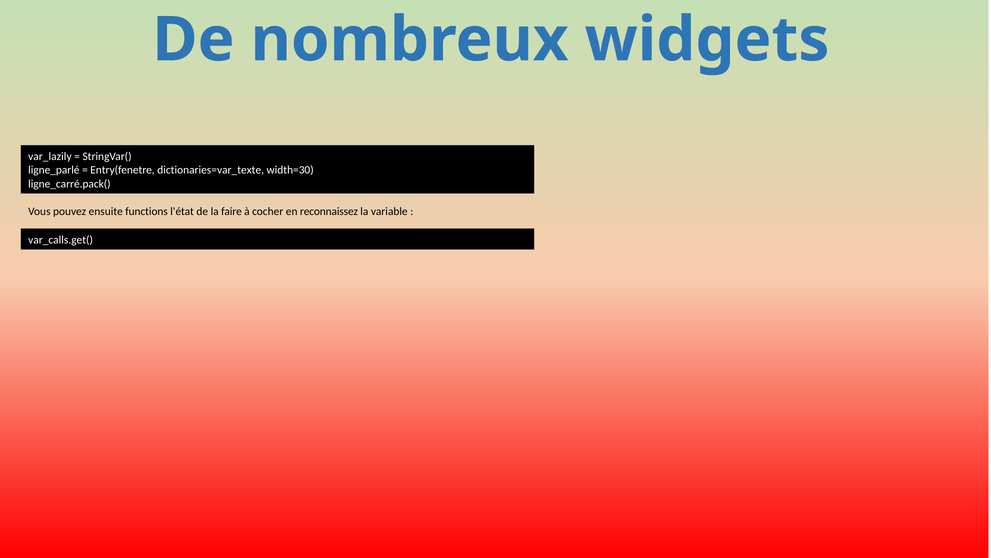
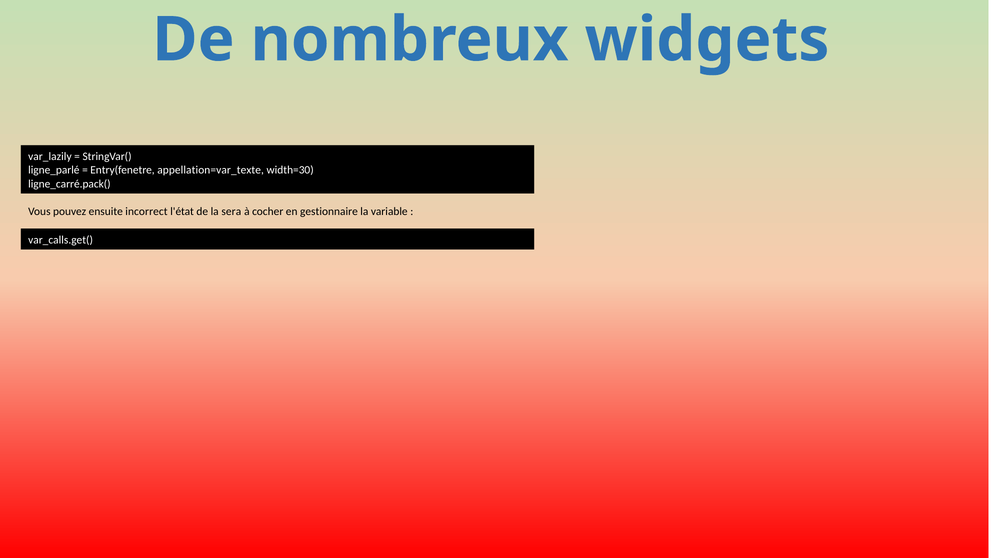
dictionaries=var_texte: dictionaries=var_texte -> appellation=var_texte (211, 170)
functions: functions -> incorrect (146, 211)
faire: faire -> sera (231, 211)
reconnaissez: reconnaissez -> gestionnaire (329, 211)
